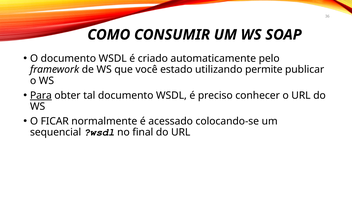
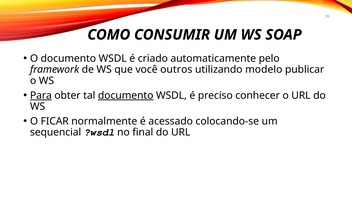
estado: estado -> outros (176, 70)
permite: permite -> modelo (264, 70)
documento underline: none -> present (126, 95)
